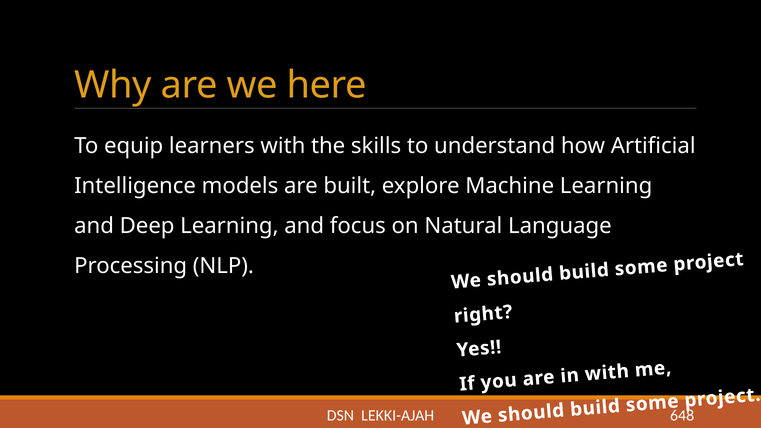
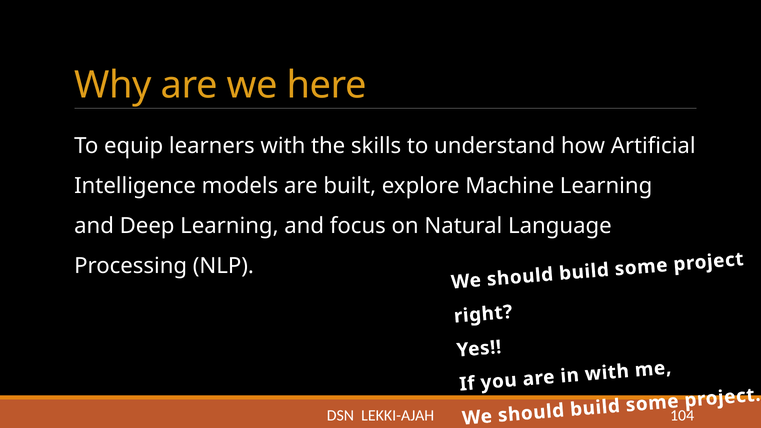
648: 648 -> 104 (682, 415)
